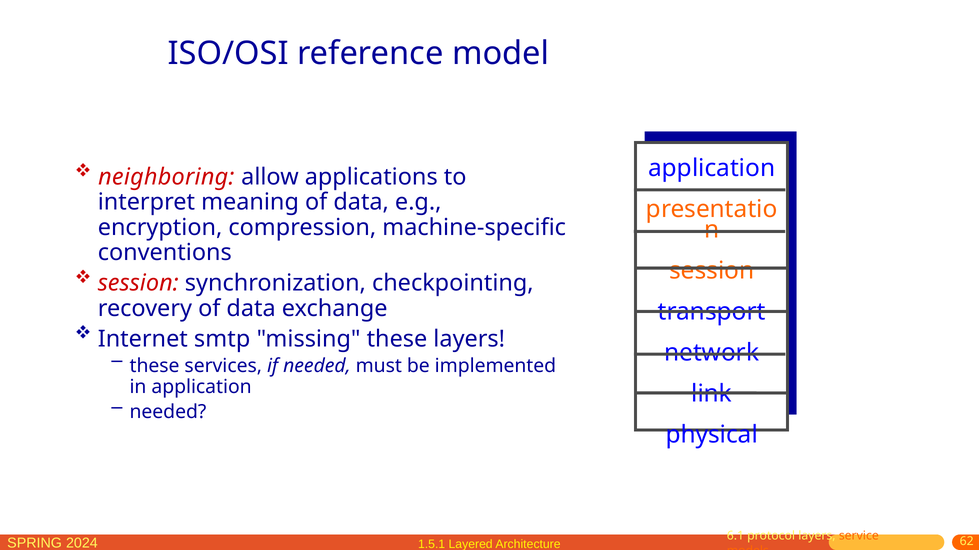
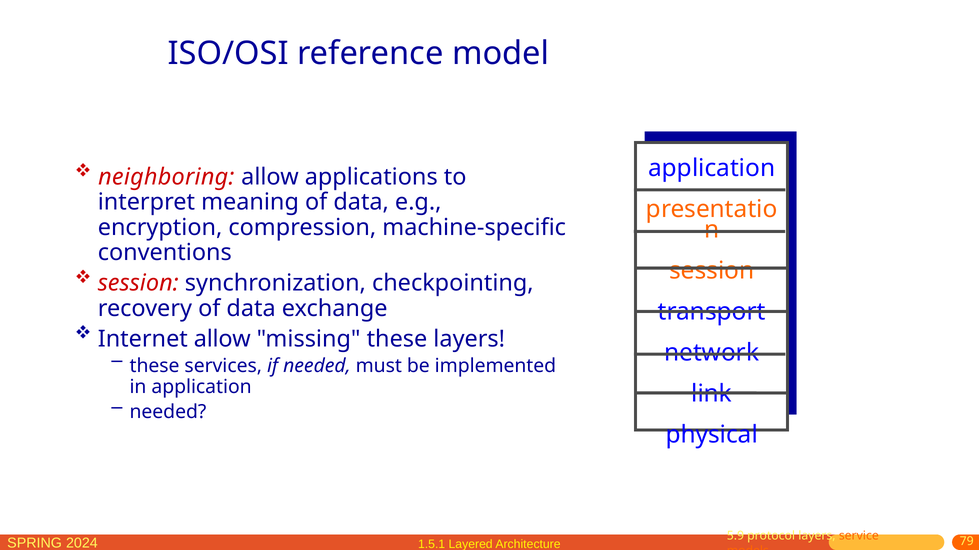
Internet smtp: smtp -> allow (222, 339)
6.1: 6.1 -> 5.9 (735, 537)
62: 62 -> 79 (967, 542)
